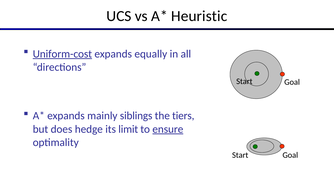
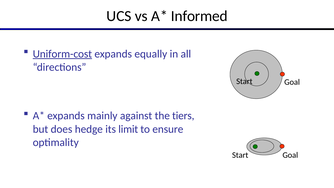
Heuristic: Heuristic -> Informed (199, 16)
siblings: siblings -> against (136, 116)
ensure underline: present -> none (168, 129)
